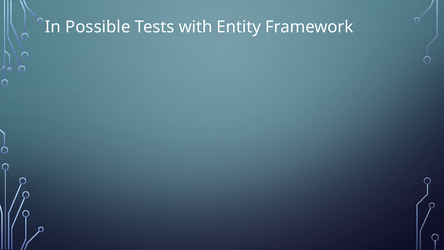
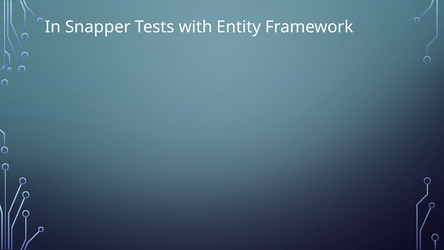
Possible: Possible -> Snapper (98, 27)
